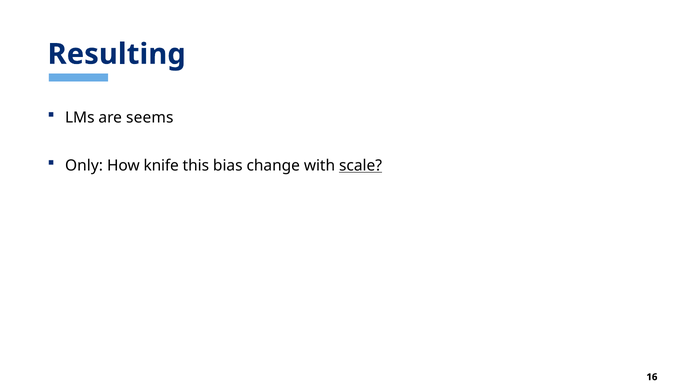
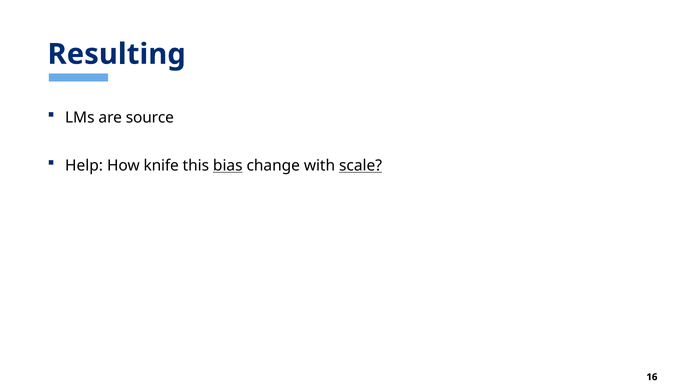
seems: seems -> source (150, 118)
Only: Only -> Help (84, 166)
bias underline: none -> present (228, 166)
